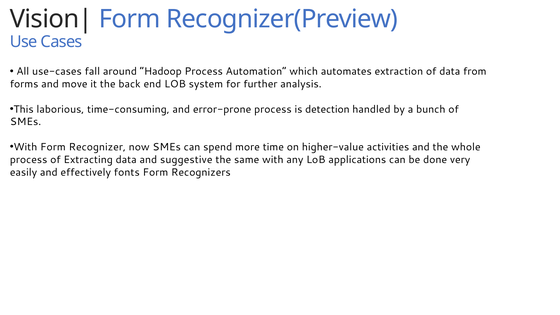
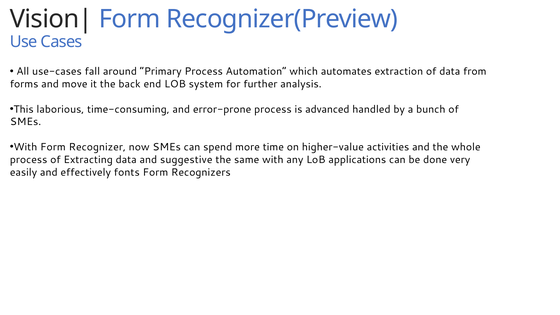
Hadoop: Hadoop -> Primary (161, 71)
detection: detection -> advanced (327, 109)
